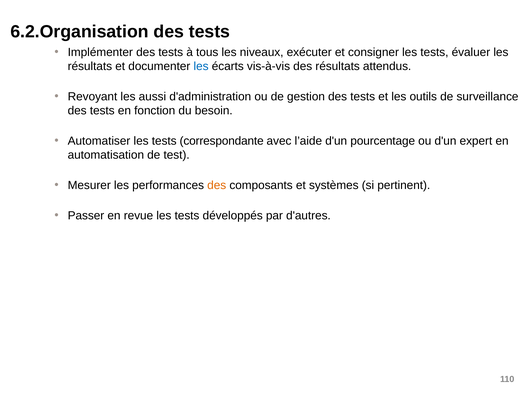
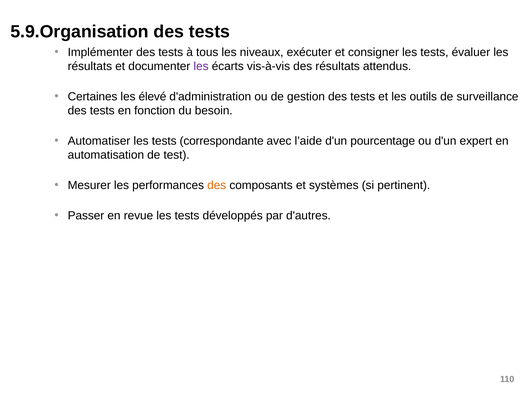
6.2.Organisation: 6.2.Organisation -> 5.9.Organisation (80, 32)
les colour: blue -> purple (201, 66)
Revoyant: Revoyant -> Certaines (93, 97)
aussi: aussi -> élevé (152, 97)
